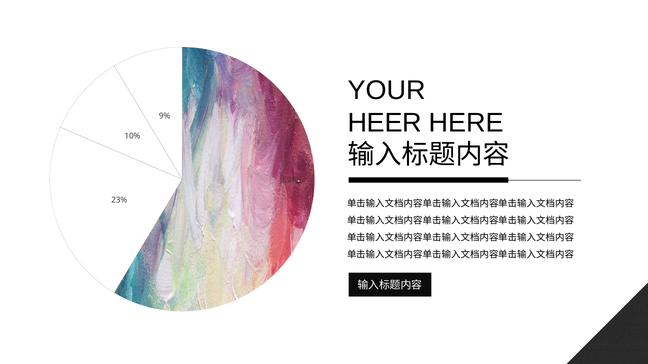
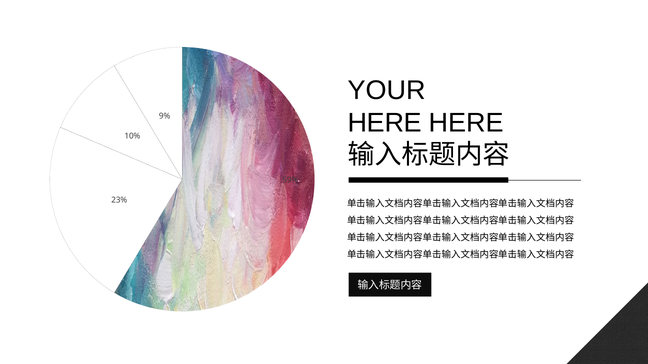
HEER: HEER -> HERE (385, 123)
